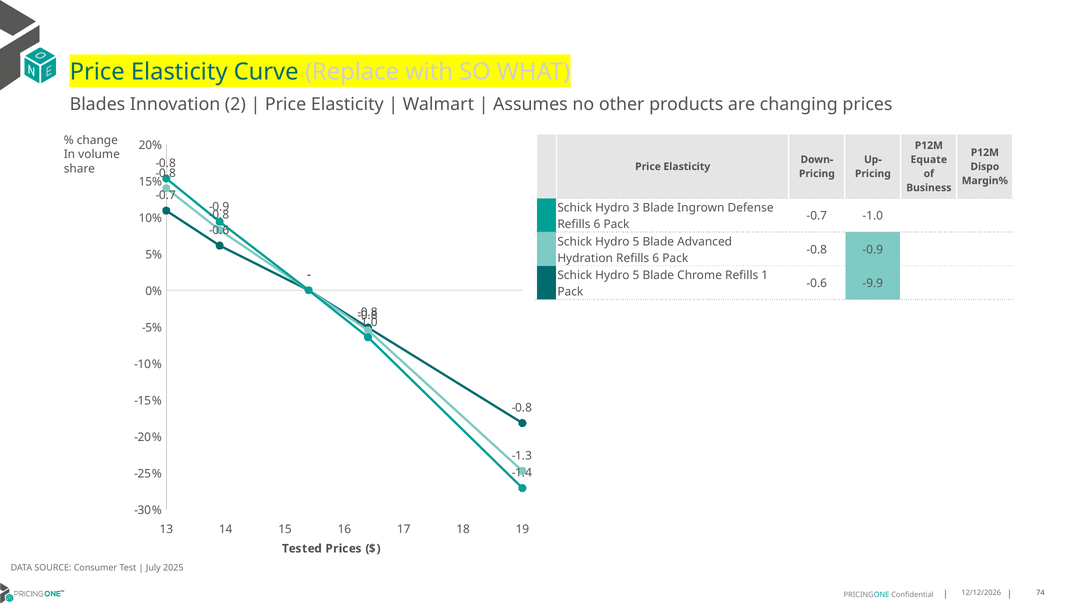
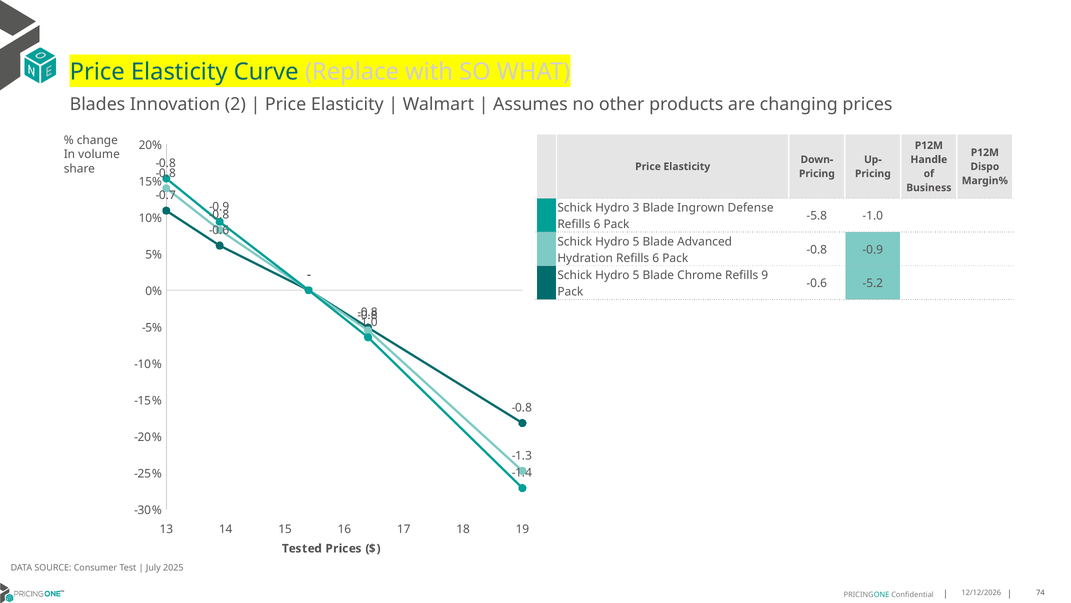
Equate: Equate -> Handle (929, 159)
-0.7: -0.7 -> -5.8 (817, 216)
1: 1 -> 9 (765, 275)
-9.9: -9.9 -> -5.2 (873, 283)
